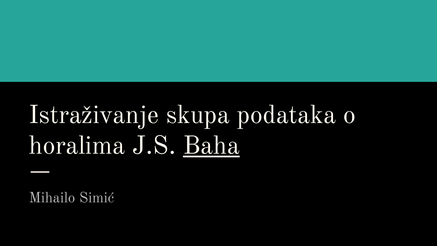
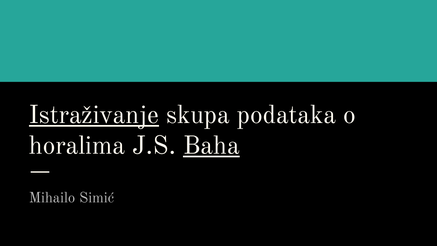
Istraživanje underline: none -> present (94, 115)
